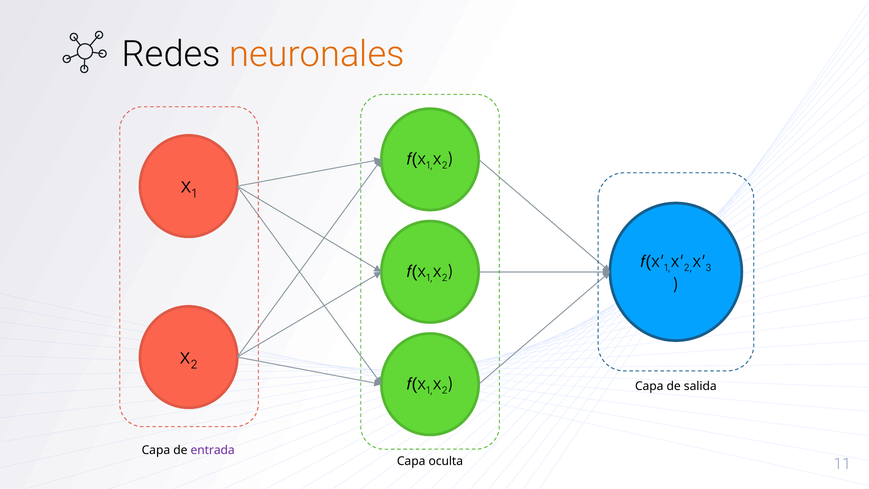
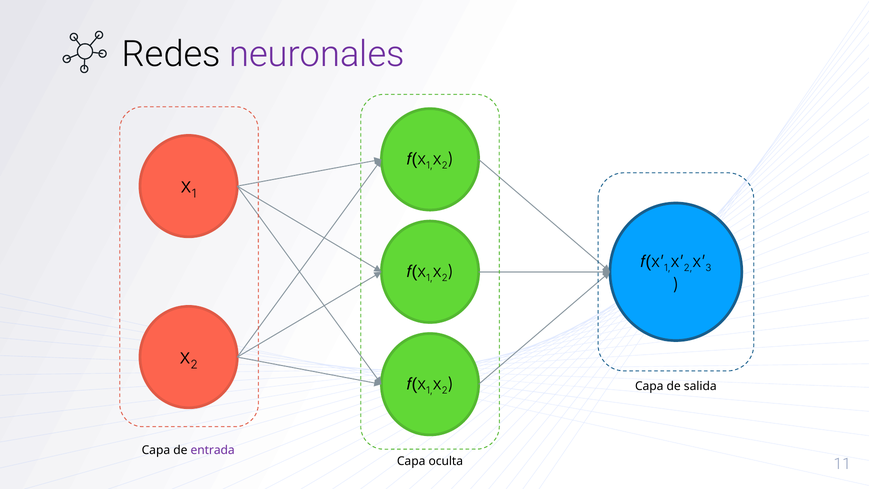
neuronales colour: orange -> purple (317, 54)
